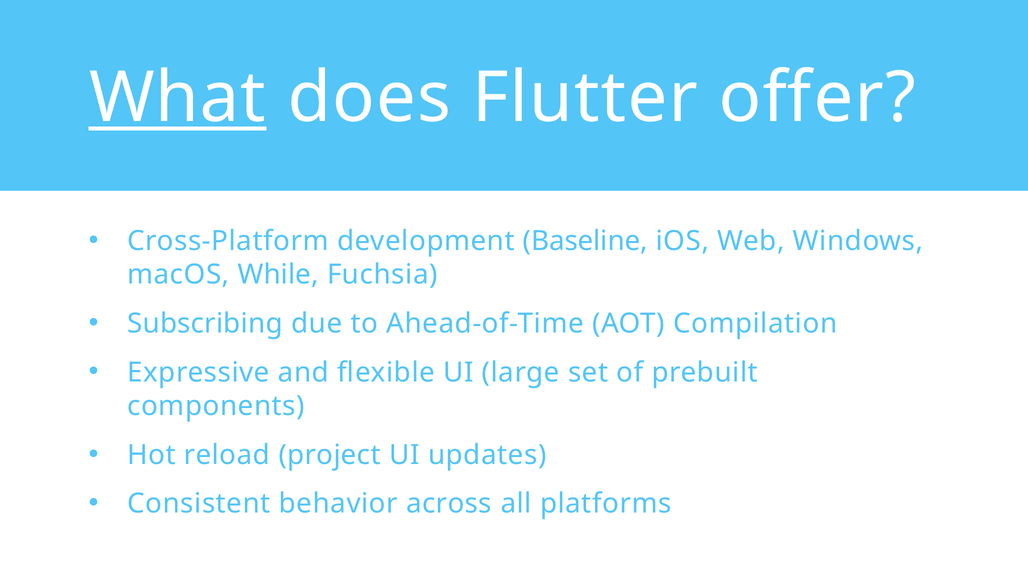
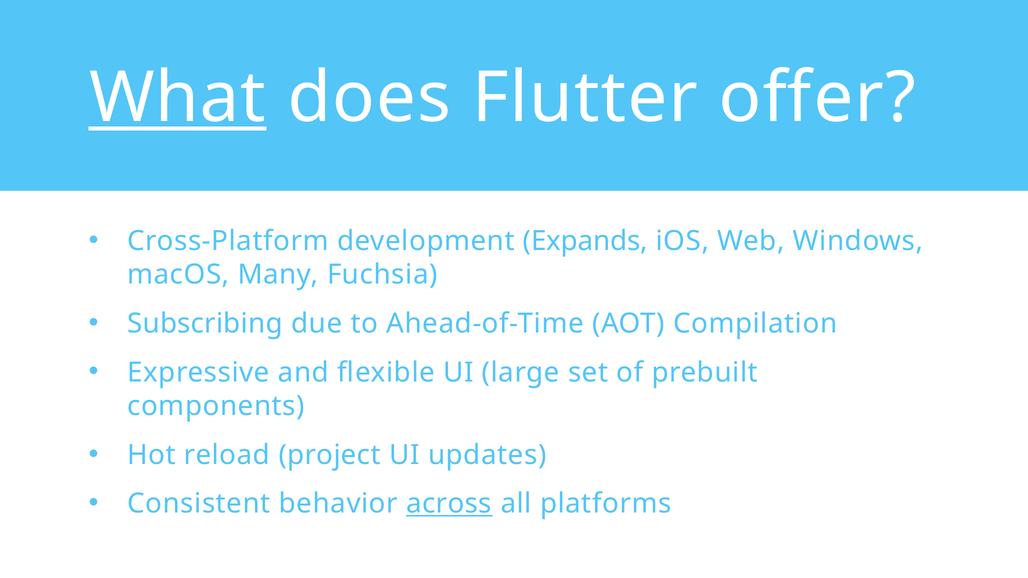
Baseline: Baseline -> Expands (585, 241)
While: While -> Many (278, 275)
across underline: none -> present (449, 504)
